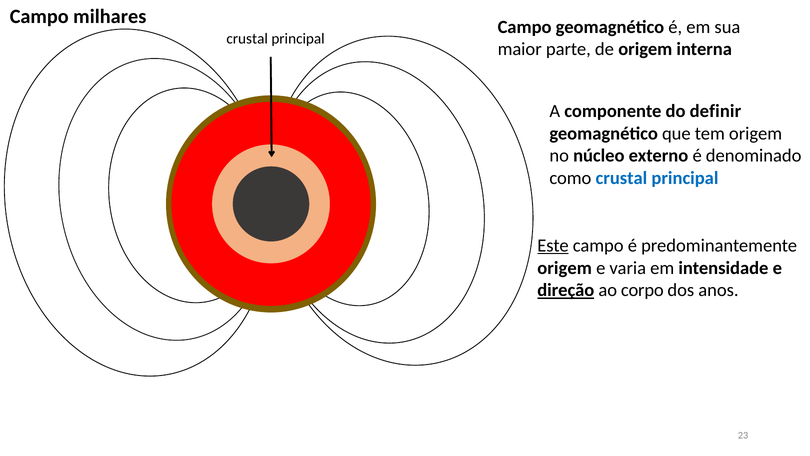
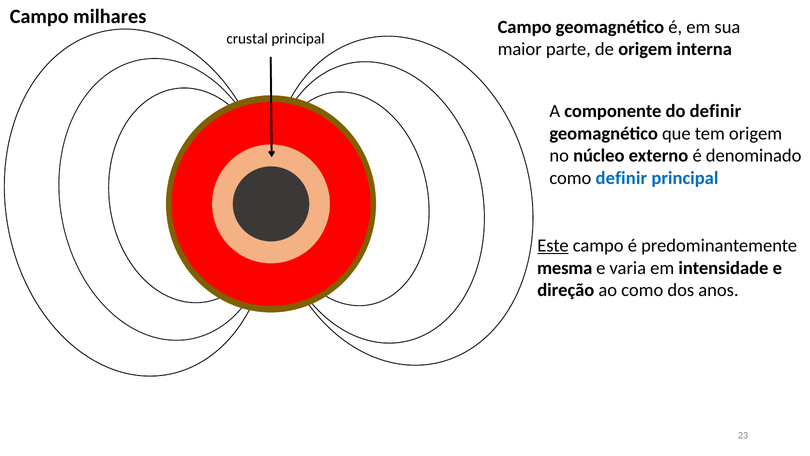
como crustal: crustal -> definir (621, 178)
origem: origem -> mesma (565, 268)
direção underline: present -> none (566, 290)
ao corpo: corpo -> como (642, 290)
